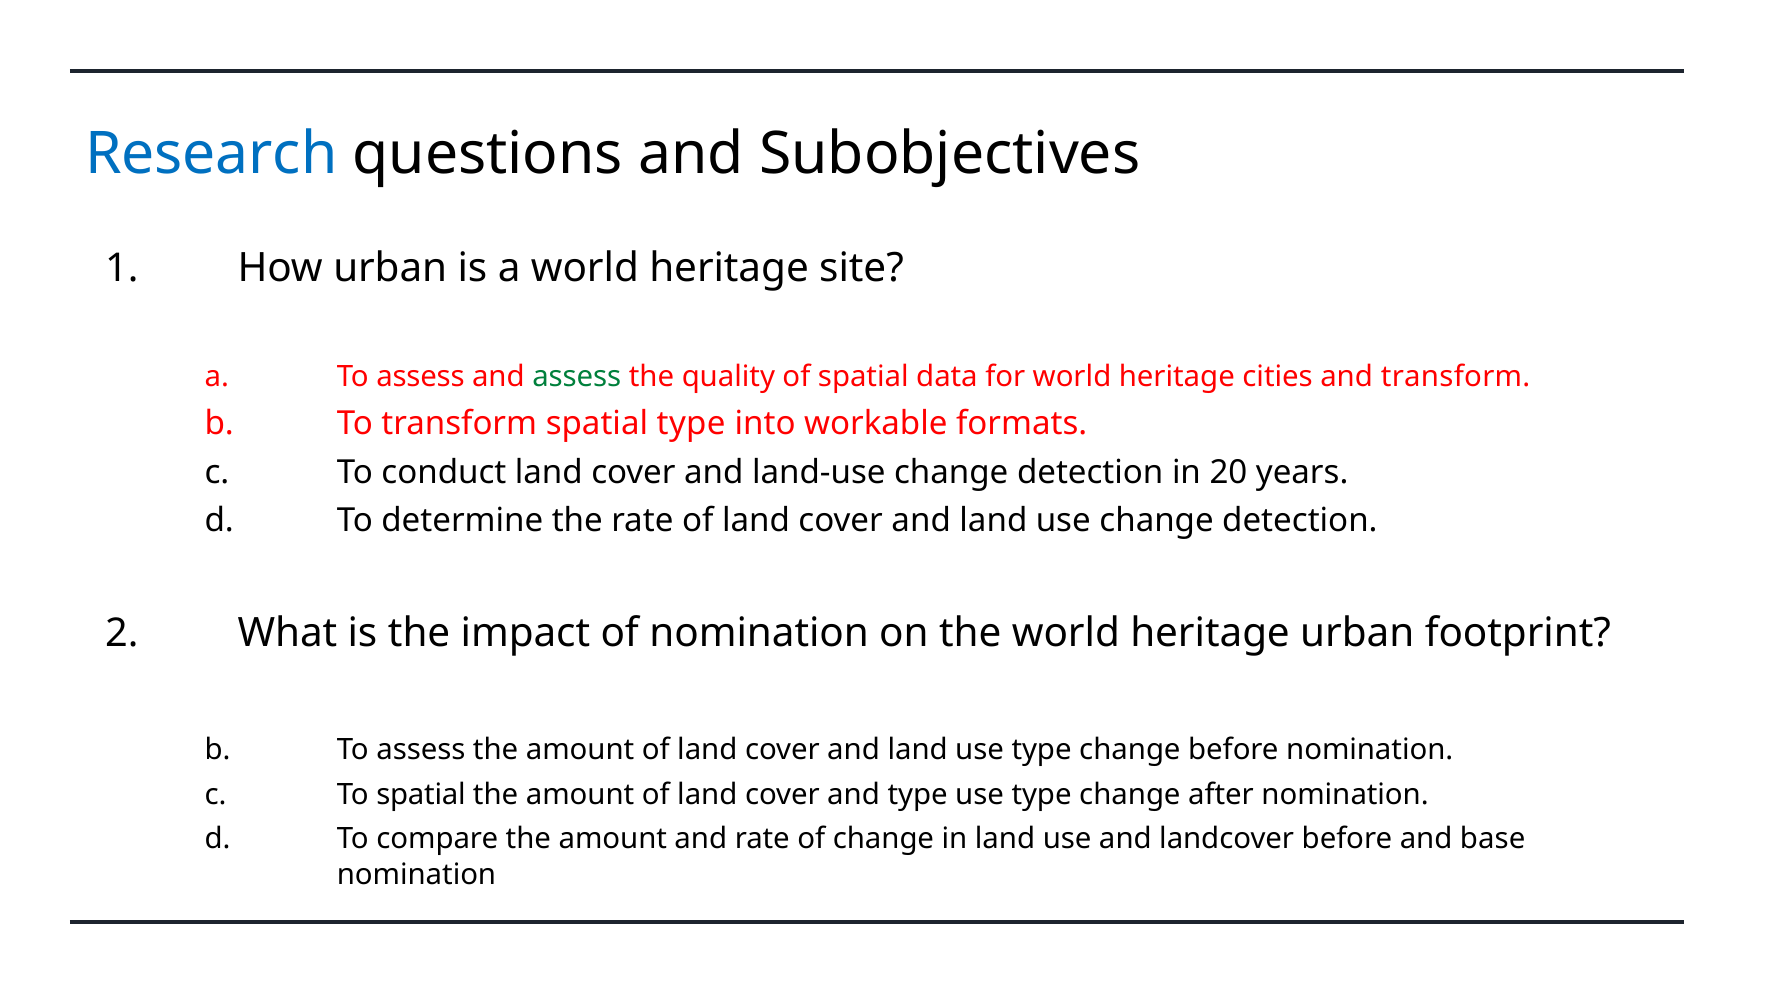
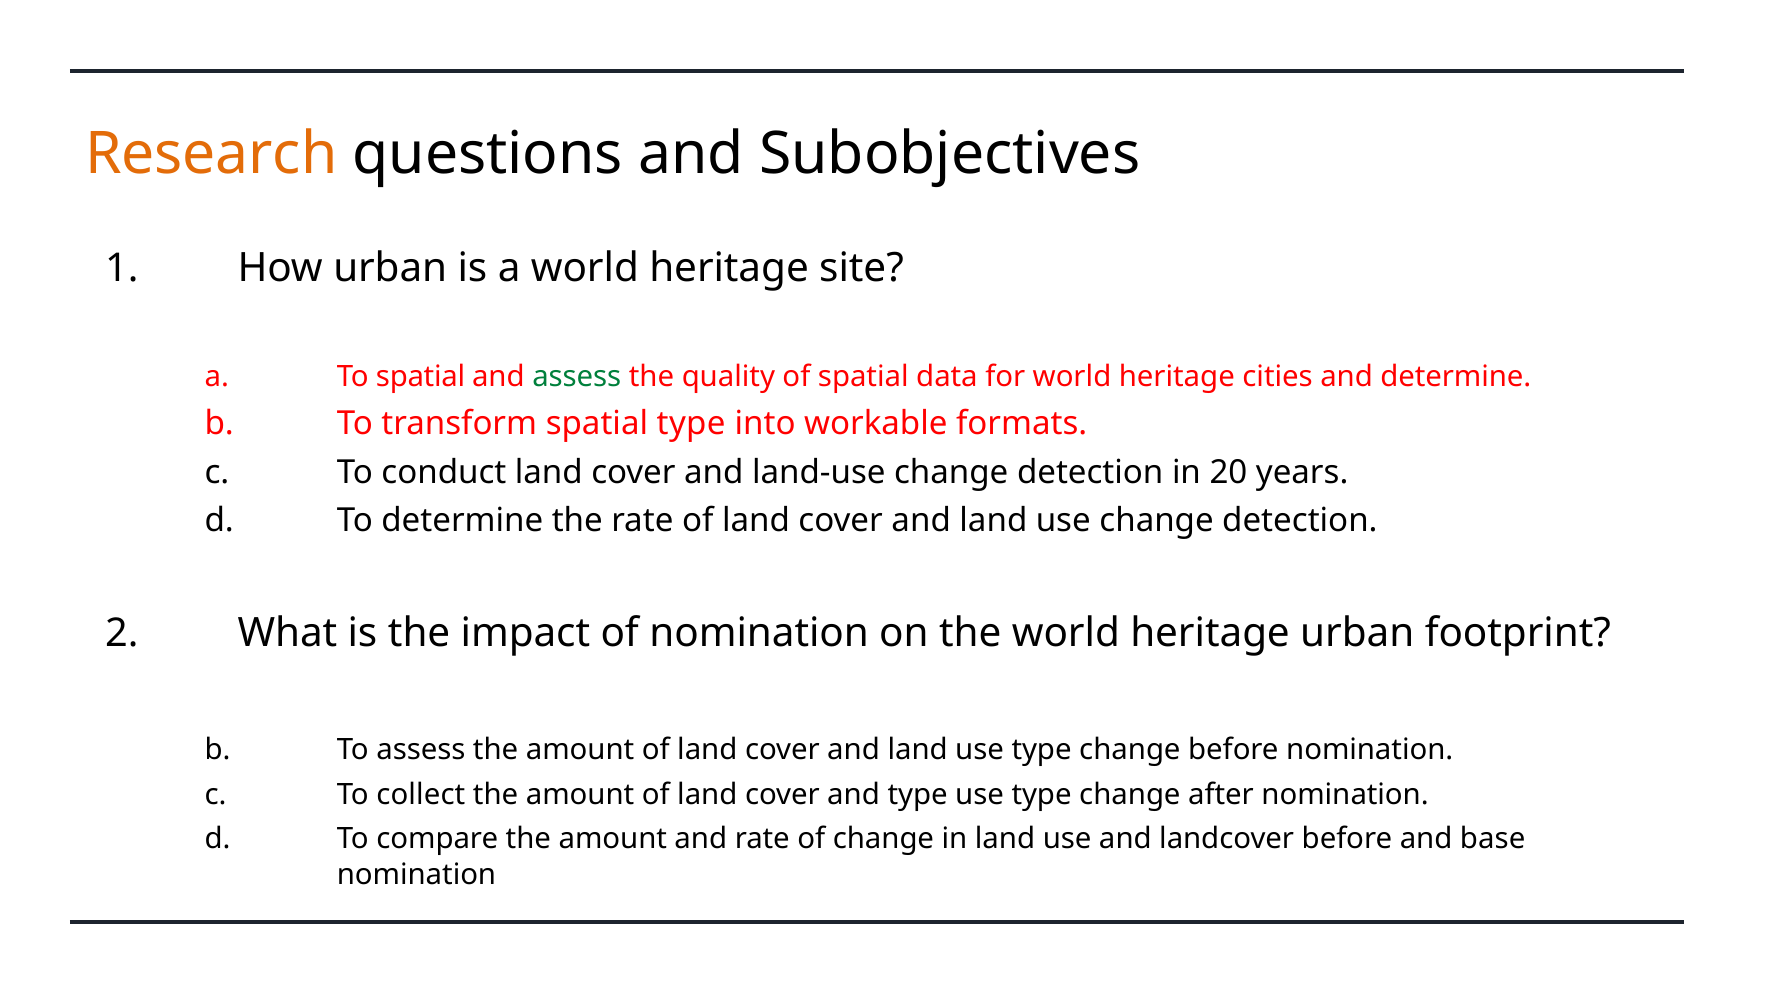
Research colour: blue -> orange (211, 155)
a To assess: assess -> spatial (421, 376)
and transform: transform -> determine (1456, 376)
To spatial: spatial -> collect (421, 795)
